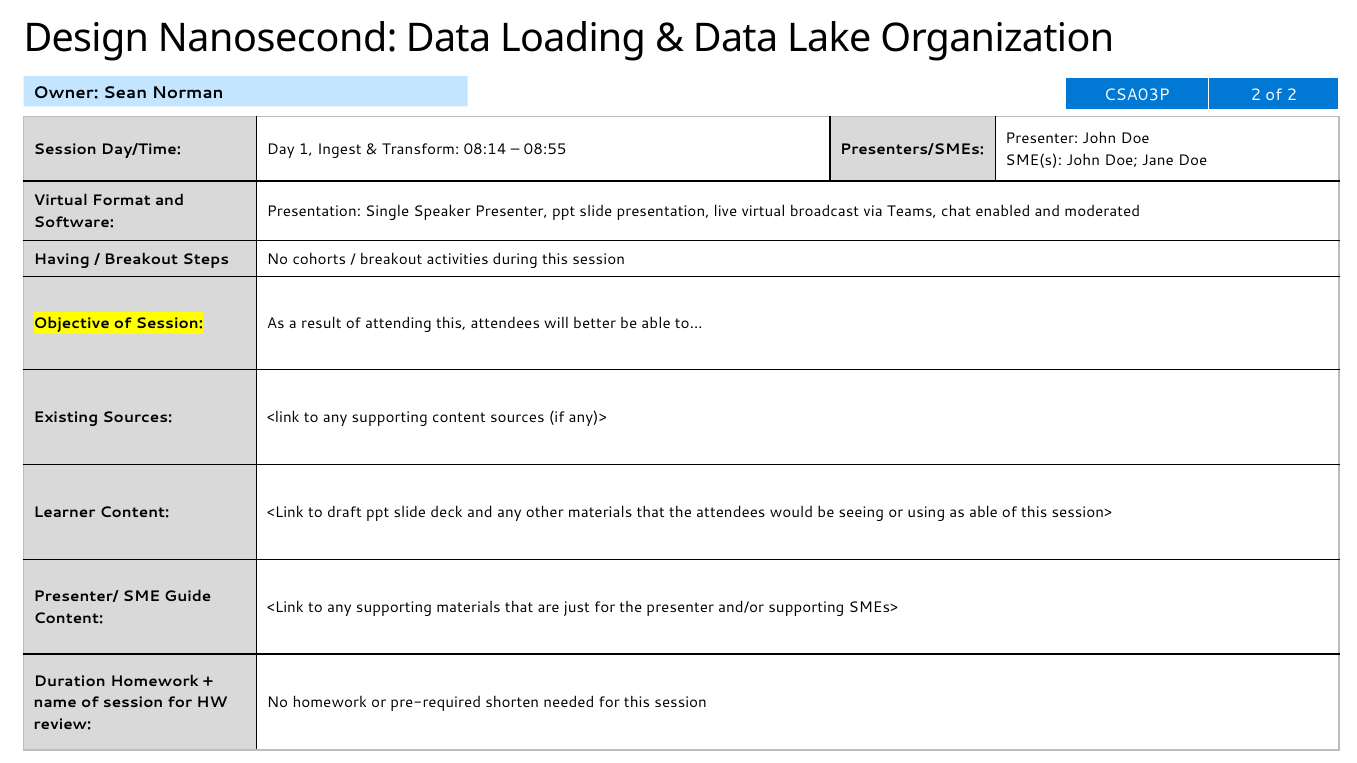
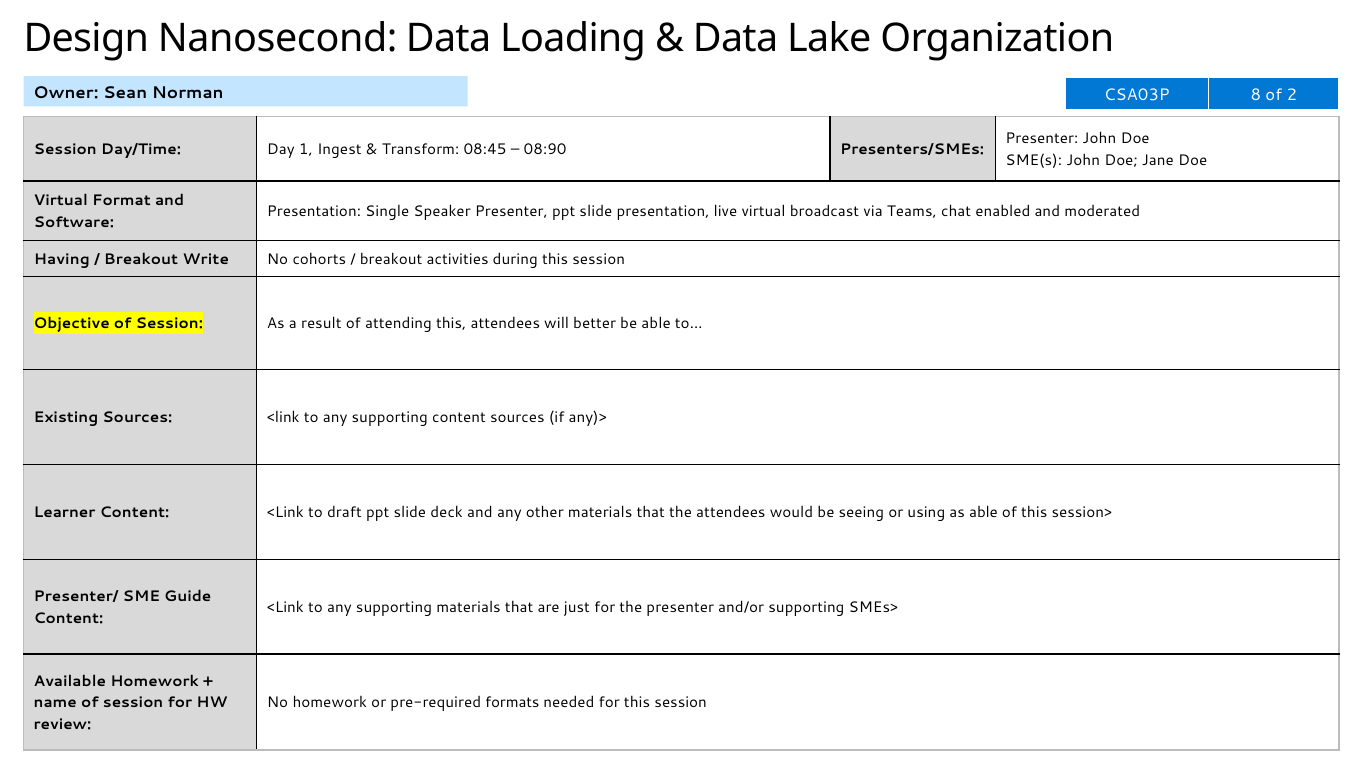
CSA03P 2: 2 -> 8 (1256, 95)
08:14: 08:14 -> 08:45 (485, 150)
08:55: 08:55 -> 08:90 (545, 150)
Steps: Steps -> Write (206, 259)
Duration: Duration -> Available (70, 681)
shorten: shorten -> formats (512, 703)
